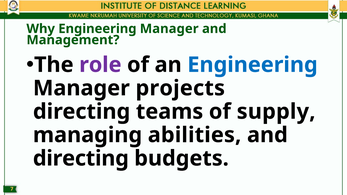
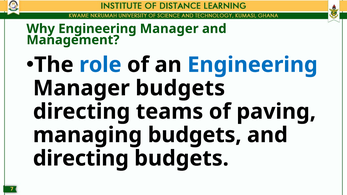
role colour: purple -> blue (100, 65)
Manager projects: projects -> budgets (180, 88)
supply: supply -> paving (276, 112)
managing abilities: abilities -> budgets (195, 135)
